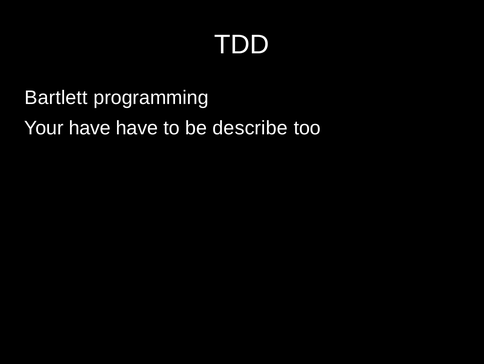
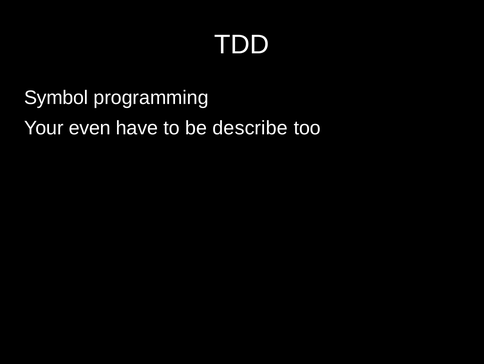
Bartlett: Bartlett -> Symbol (56, 97)
Your have: have -> even (90, 128)
